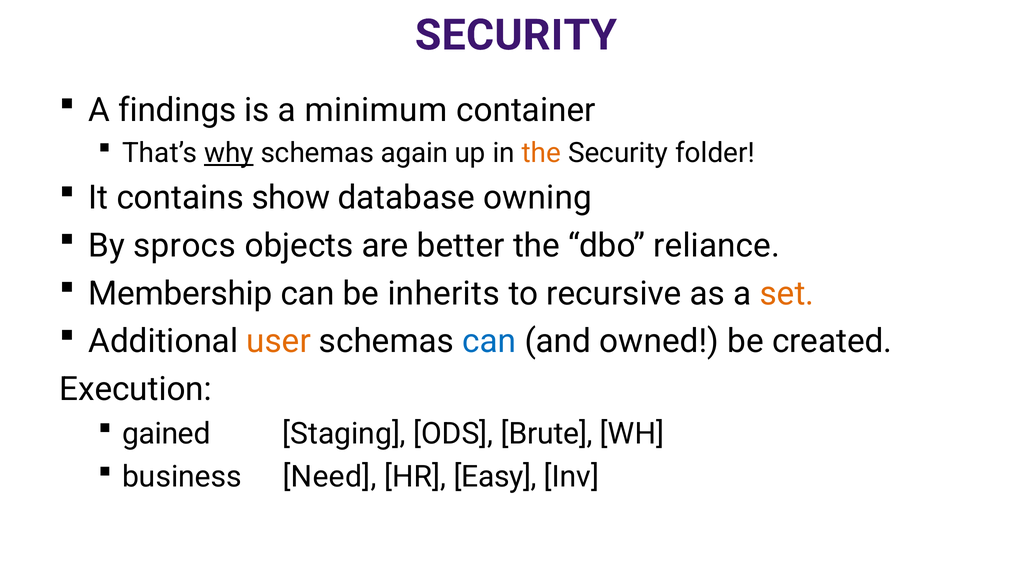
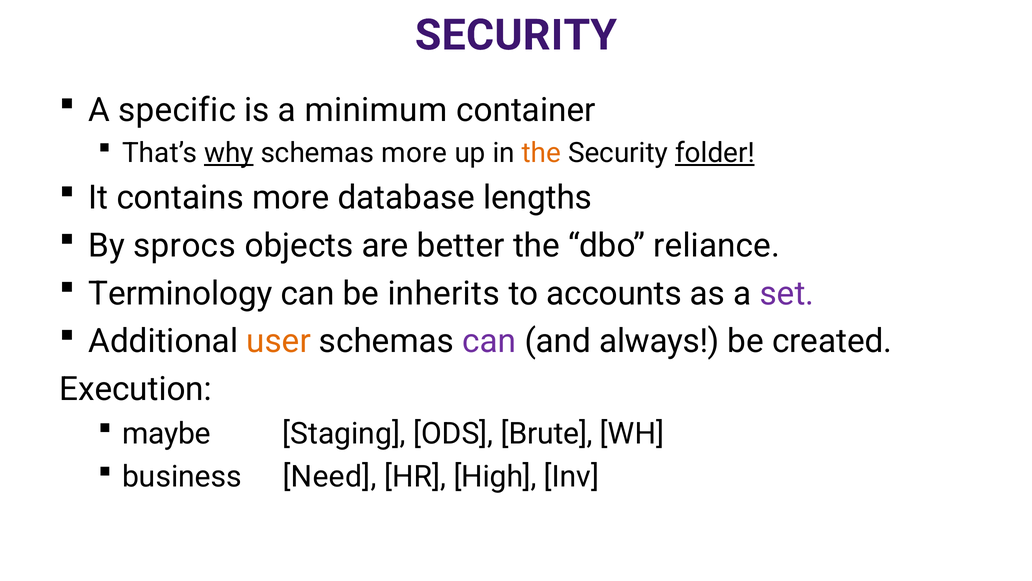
findings: findings -> specific (177, 110)
schemas again: again -> more (414, 153)
folder underline: none -> present (715, 153)
contains show: show -> more (291, 198)
owning: owning -> lengths (538, 198)
Membership: Membership -> Terminology (180, 293)
recursive: recursive -> accounts (614, 293)
set colour: orange -> purple (787, 293)
can colour: blue -> purple (489, 341)
owned: owned -> always (659, 341)
gained: gained -> maybe (166, 434)
Easy: Easy -> High (495, 477)
